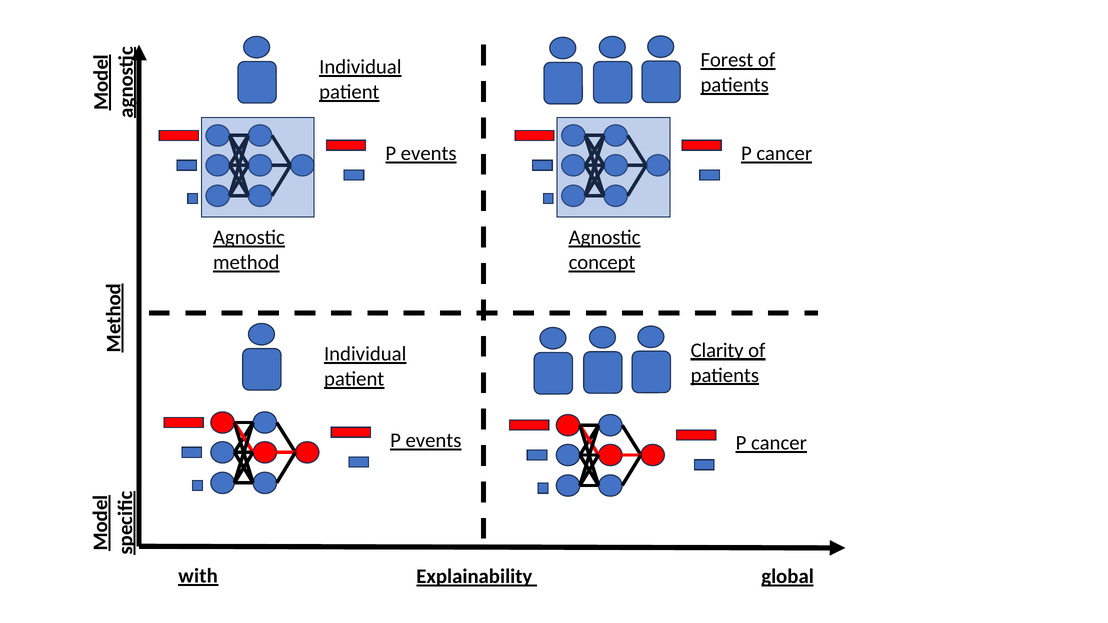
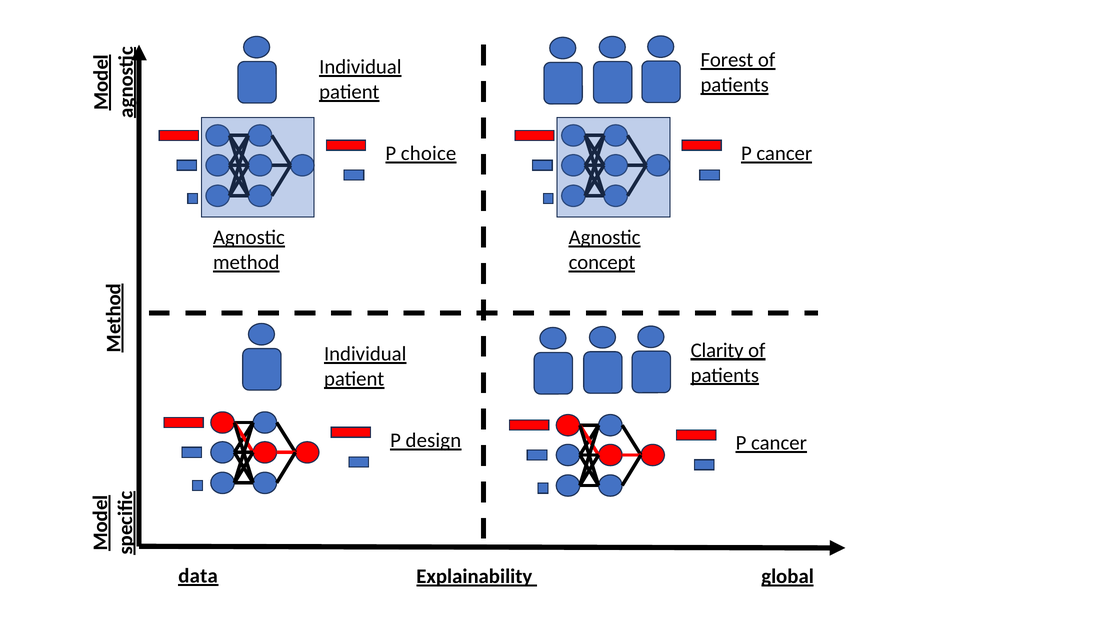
events: events -> choice (429, 153)
events: events -> design (433, 441)
with: with -> data (198, 576)
